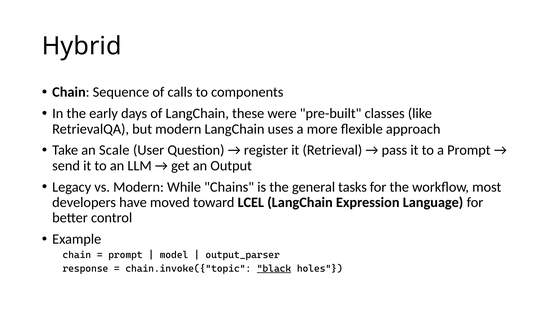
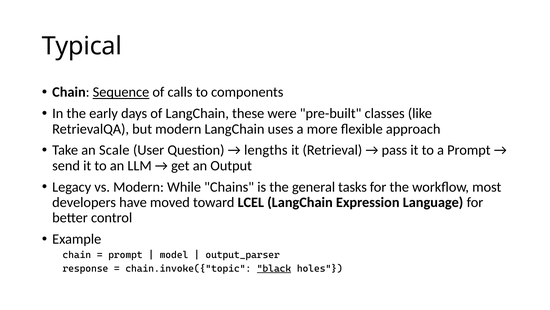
Hybrid: Hybrid -> Typical (82, 46)
Sequence underline: none -> present (121, 92)
register: register -> lengths (266, 150)
